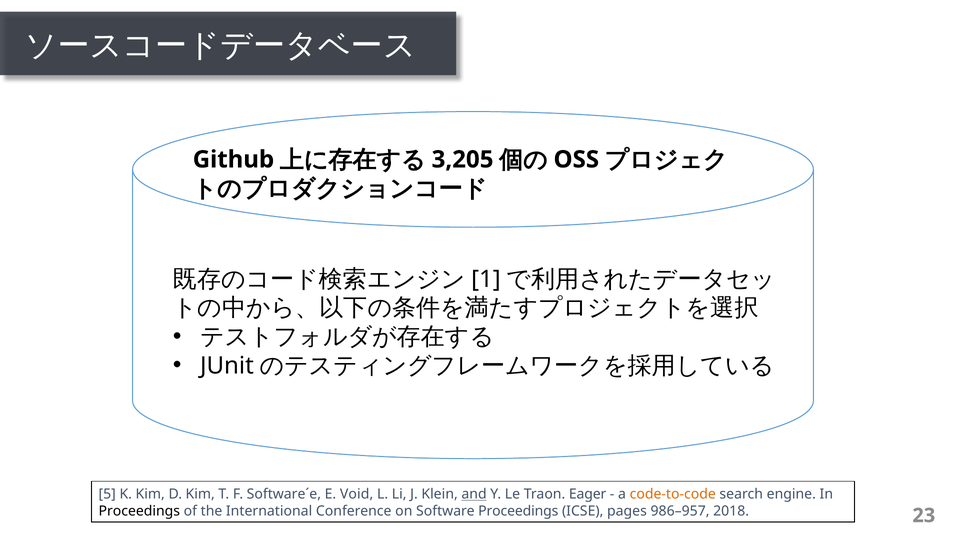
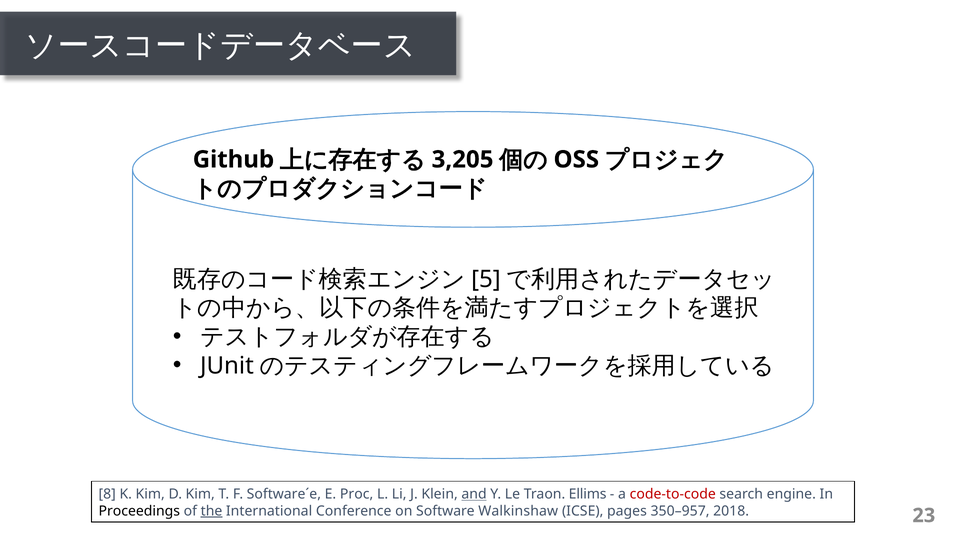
1: 1 -> 5 (486, 279)
5: 5 -> 8 (107, 494)
Void: Void -> Proc (357, 494)
Eager: Eager -> Ellims (588, 494)
code-to-code colour: orange -> red (673, 494)
the underline: none -> present (212, 511)
Software Proceedings: Proceedings -> Walkinshaw (518, 511)
986–957: 986–957 -> 350–957 (680, 511)
